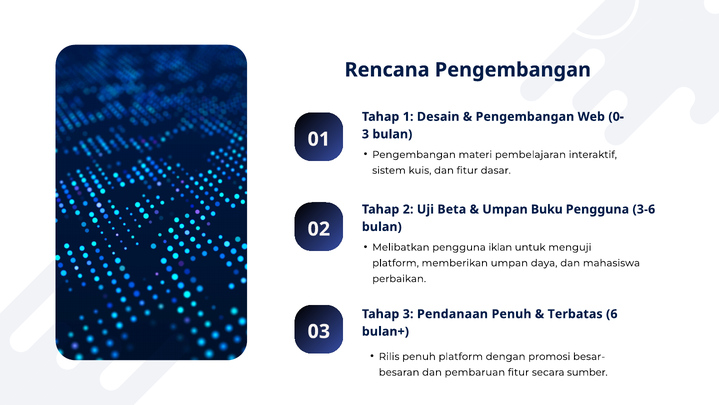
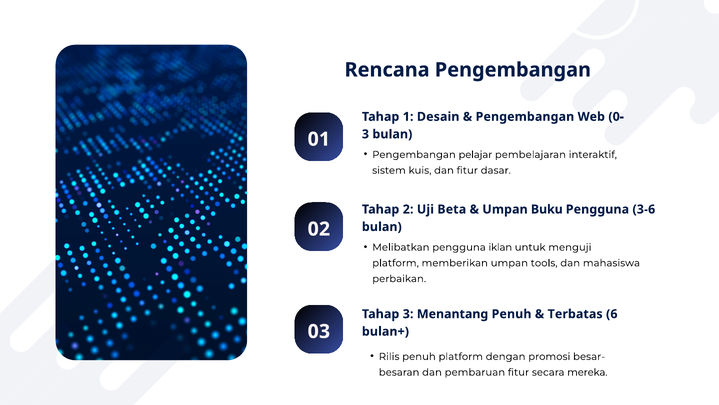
materi: materi -> pelajar (475, 154)
daya: daya -> tools (544, 263)
Pendanaan: Pendanaan -> Menantang (453, 314)
sumber: sumber -> mereka (587, 372)
